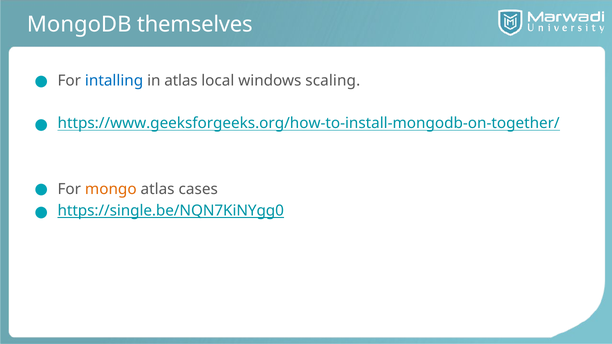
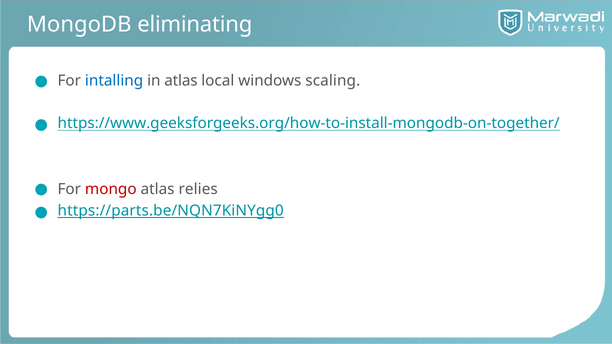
themselves: themselves -> eliminating (195, 25)
mongo colour: orange -> red (111, 189)
cases: cases -> relies (198, 189)
https://single.be/NQN7KiNYgg0: https://single.be/NQN7KiNYgg0 -> https://parts.be/NQN7KiNYgg0 (171, 211)
